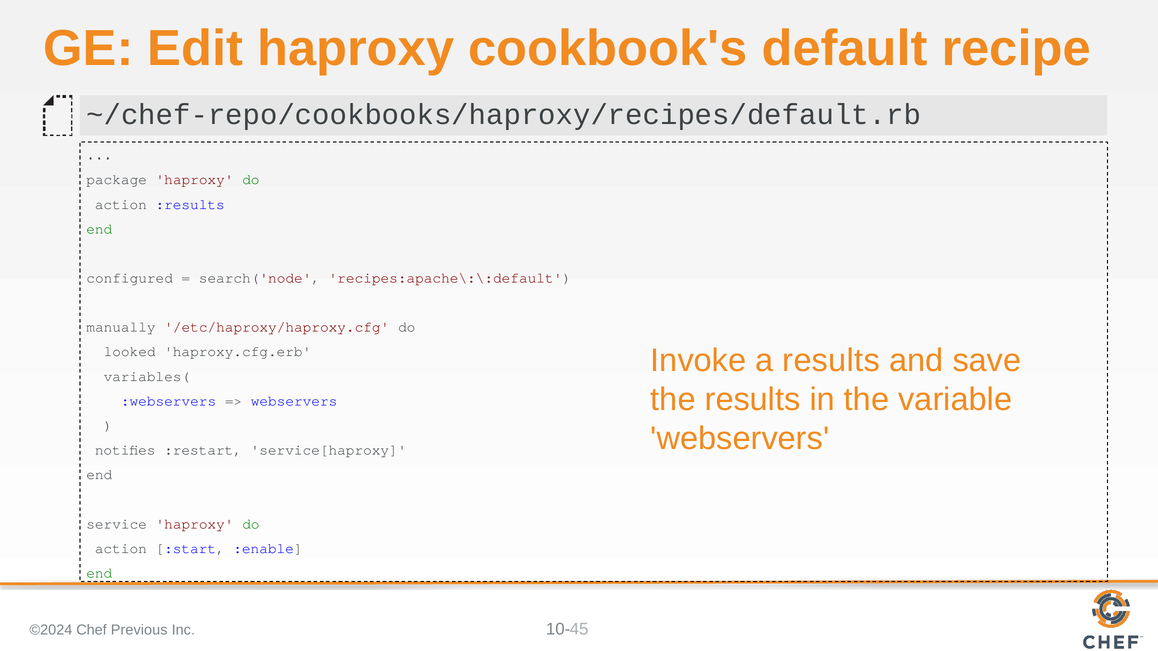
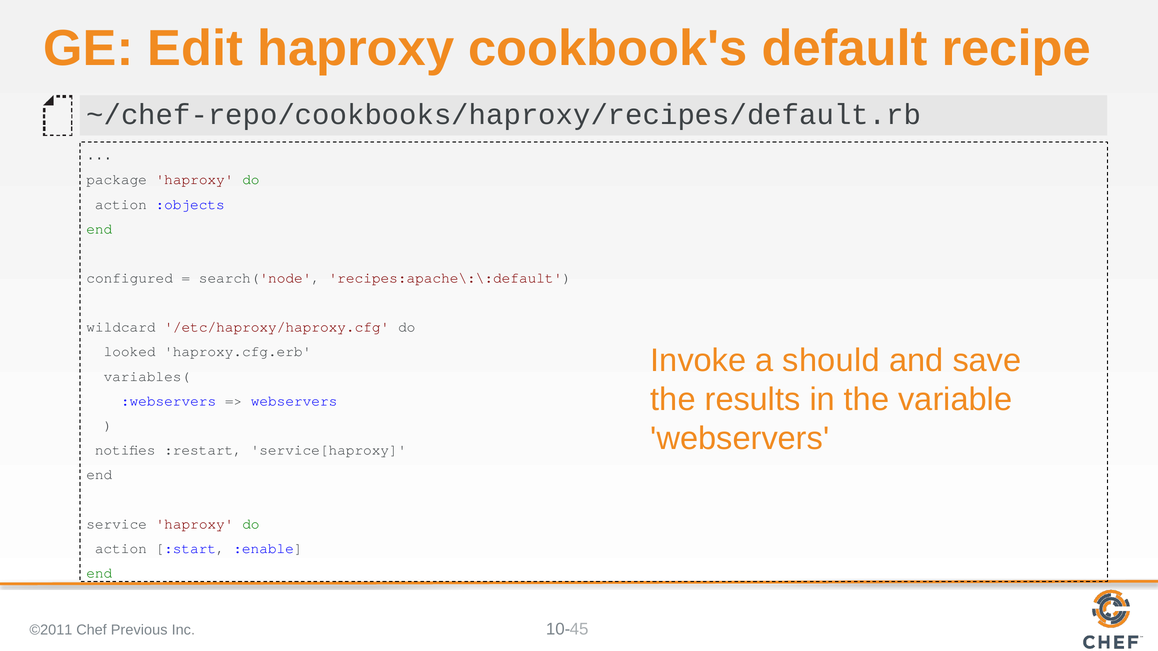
:results: :results -> :objects (190, 204)
manually: manually -> wildcard (121, 327)
a results: results -> should (831, 360)
©2024: ©2024 -> ©2011 (51, 630)
